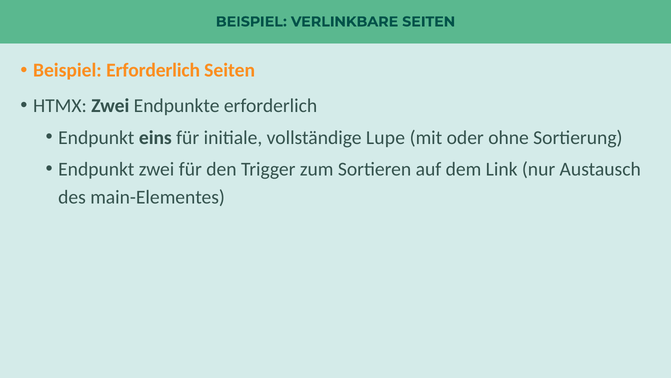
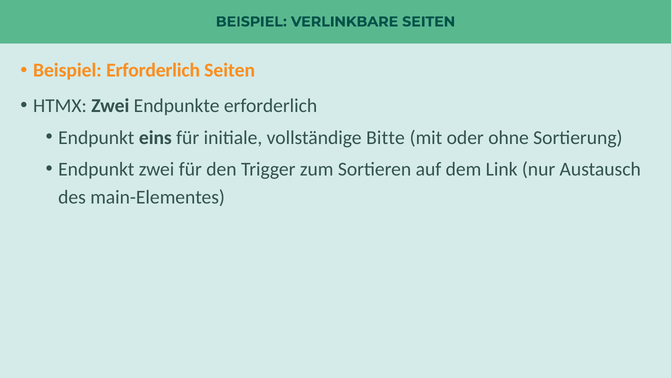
Lupe: Lupe -> Bitte (386, 137)
